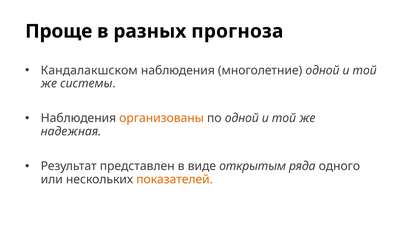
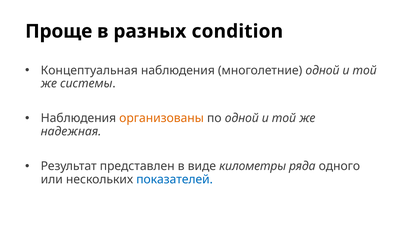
прогноза: прогноза -> condition (237, 31)
Кандалакшском: Кандалакшском -> Концептуальная (89, 70)
открытым: открытым -> километры (253, 166)
показателей colour: orange -> blue (175, 179)
